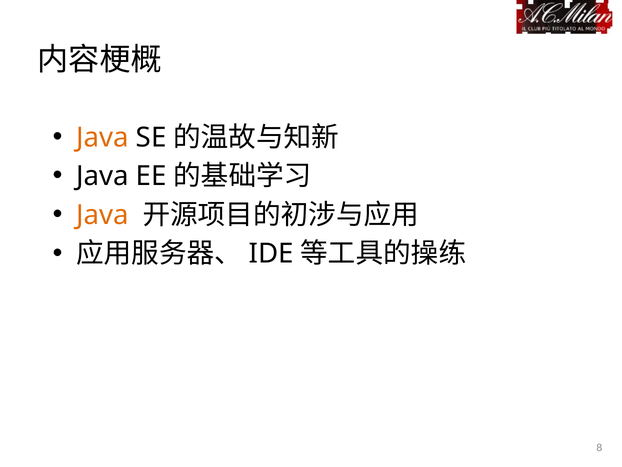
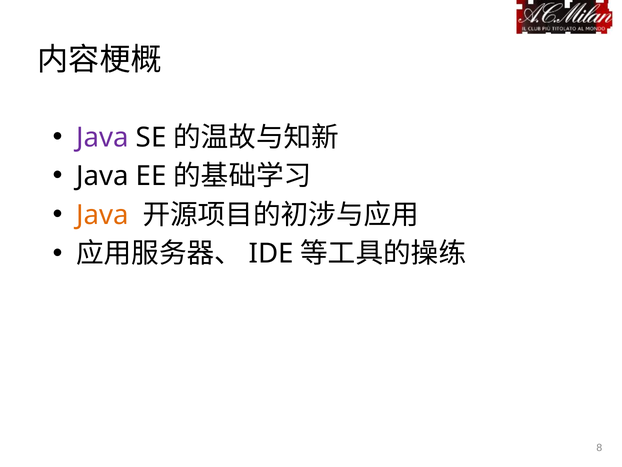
Java colour: orange -> purple (102, 137)
